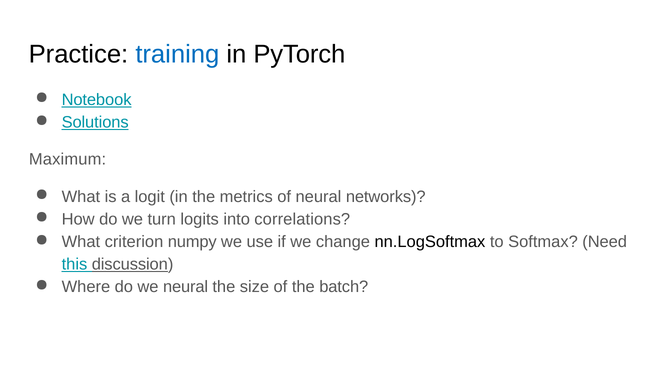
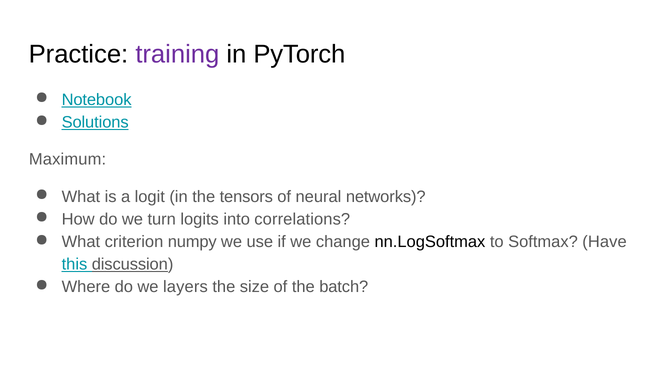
training colour: blue -> purple (177, 54)
metrics: metrics -> tensors (246, 197)
Need: Need -> Have (605, 242)
we neural: neural -> layers (185, 287)
